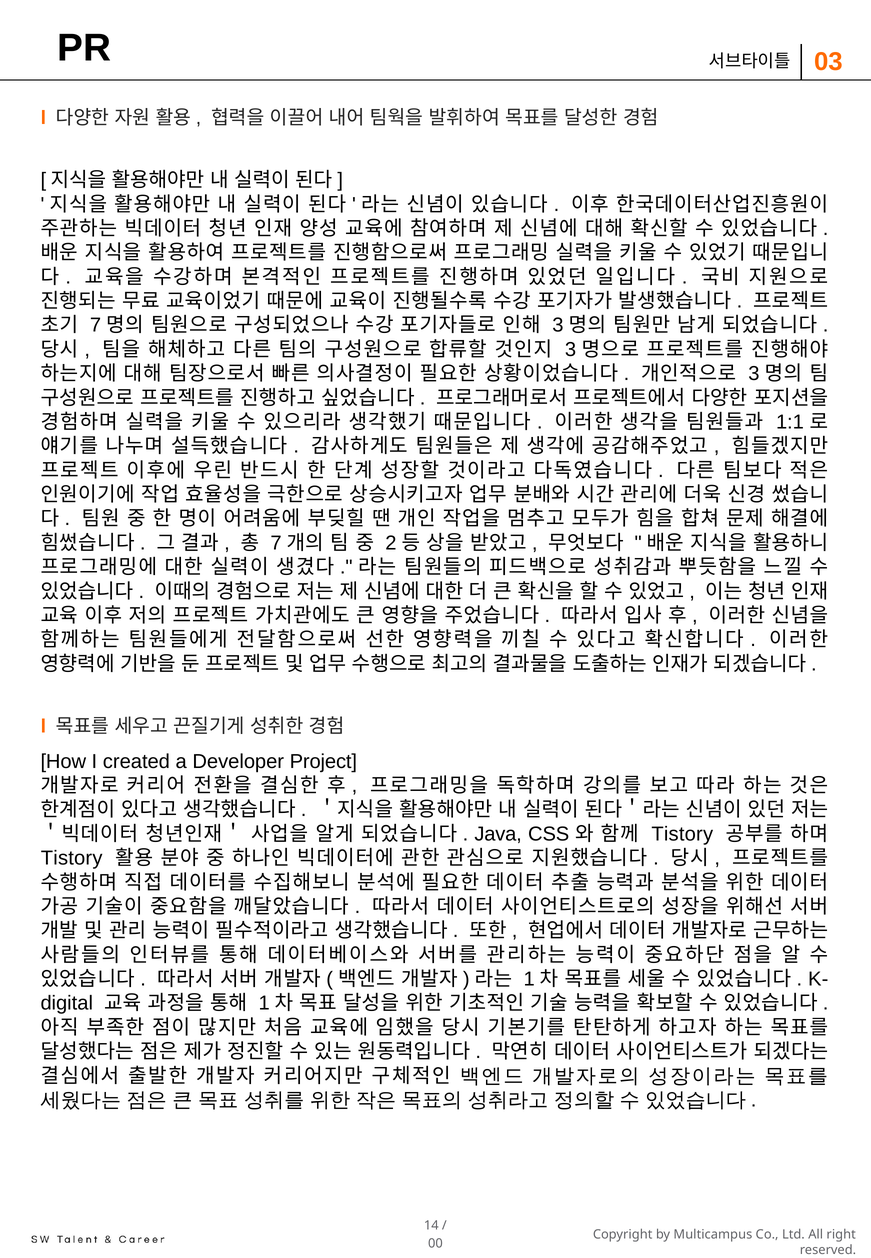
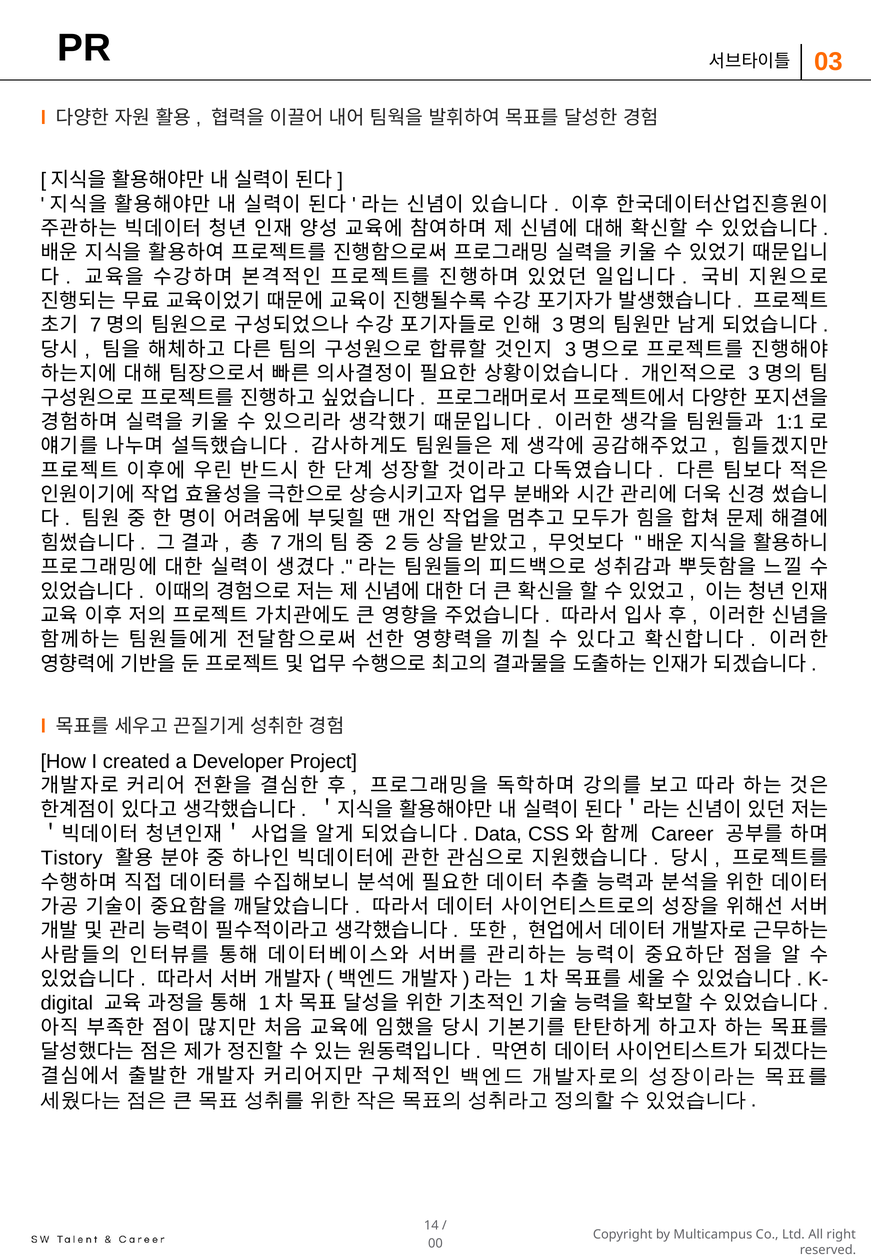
Java: Java -> Data (498, 834)
Tistory: Tistory -> Career (682, 834)
